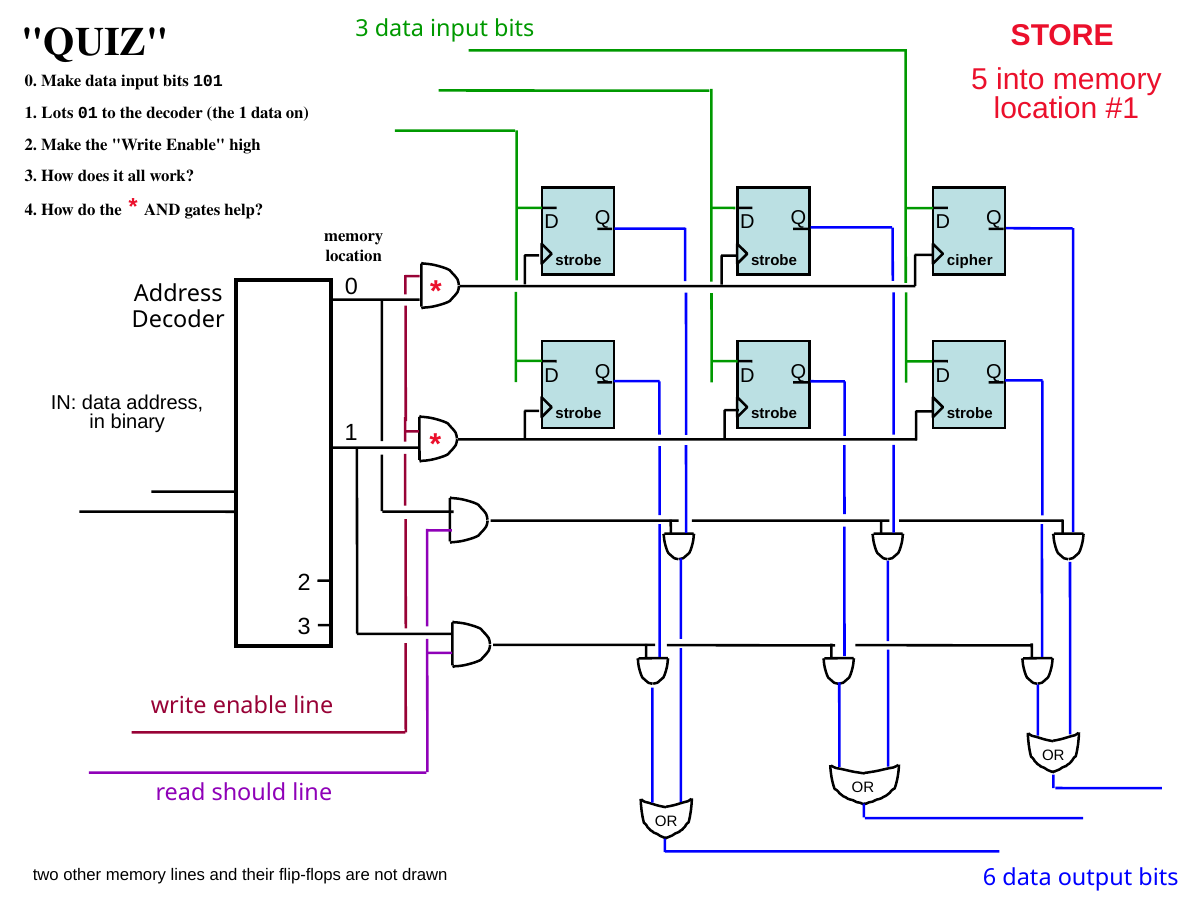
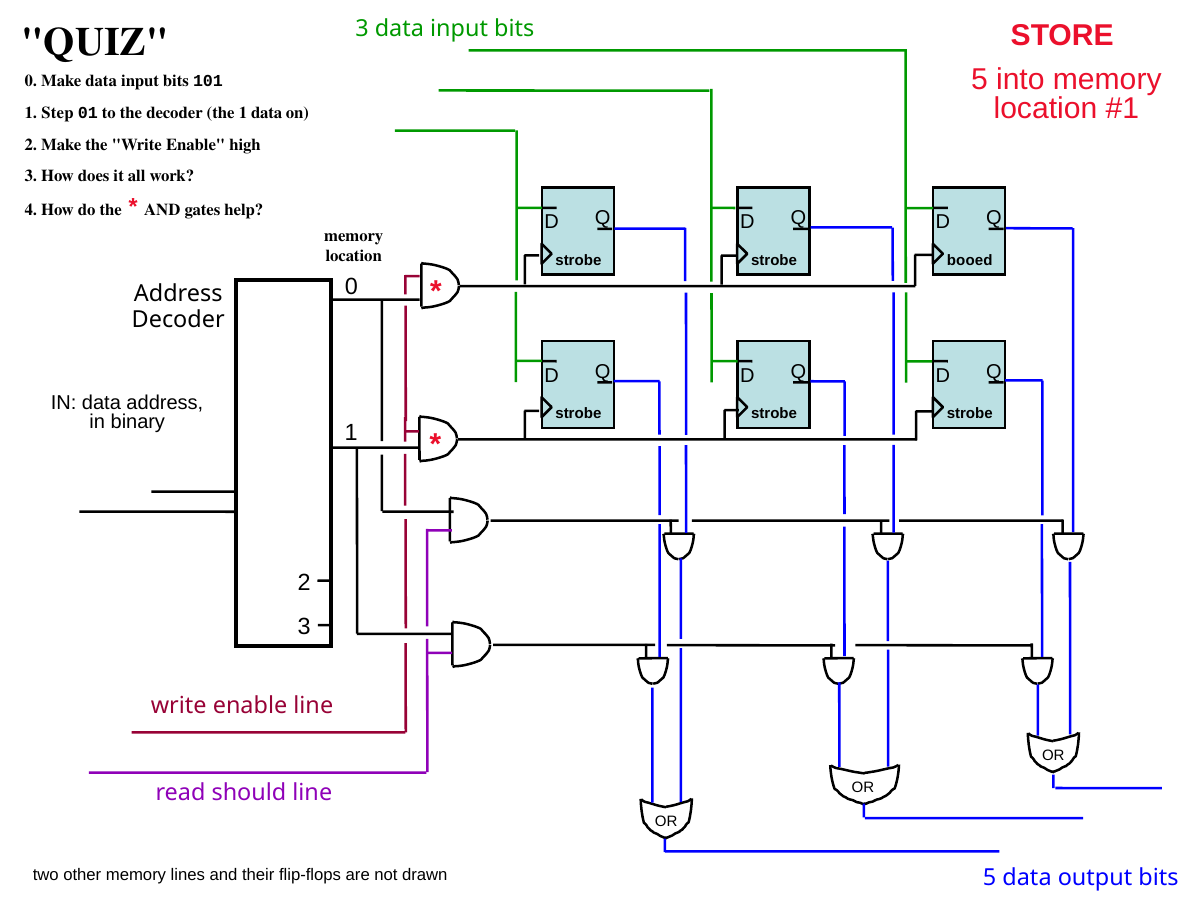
Lots: Lots -> Step (58, 113)
cipher: cipher -> booed (970, 260)
drawn 6: 6 -> 5 (990, 878)
